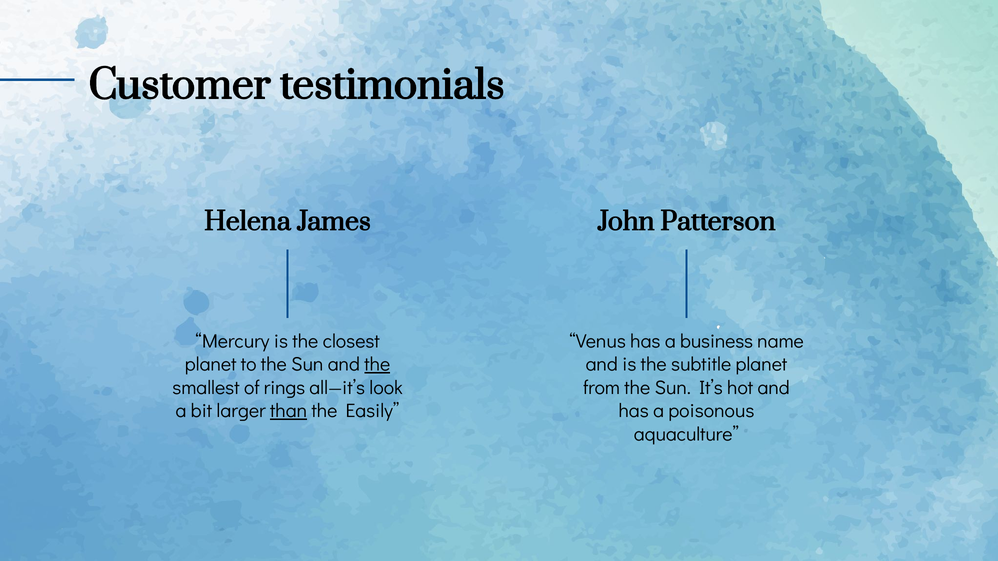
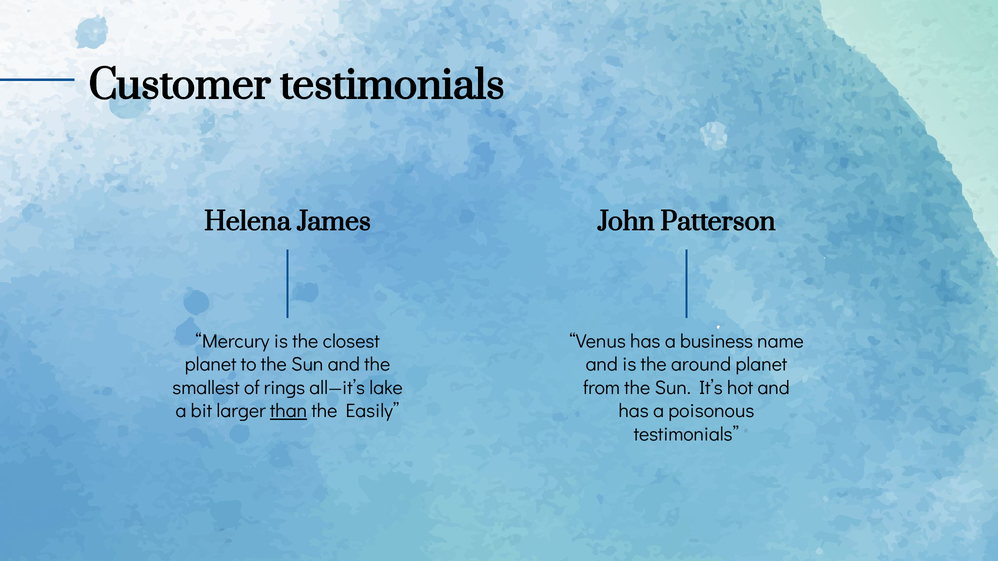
the underline: present -> none (377, 365)
subtitle: subtitle -> around (701, 365)
look: look -> lake (386, 388)
aquaculture: aquaculture -> testimonials (687, 435)
